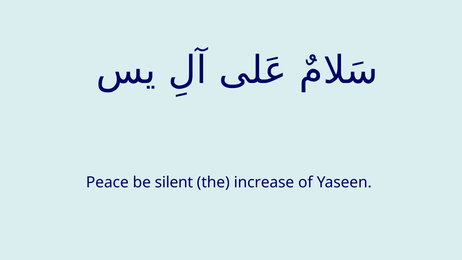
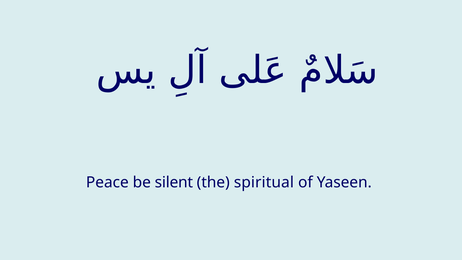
increase: increase -> spiritual (264, 182)
